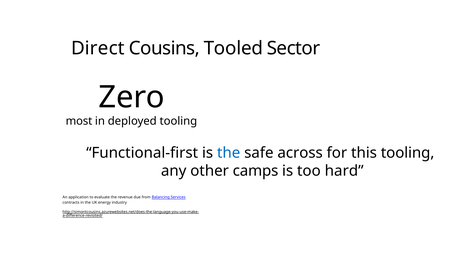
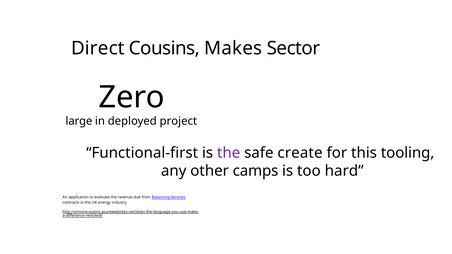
Tooled: Tooled -> Makes (233, 48)
most: most -> large (79, 121)
deployed tooling: tooling -> project (178, 121)
the colour: blue -> purple (229, 153)
across: across -> create (300, 153)
